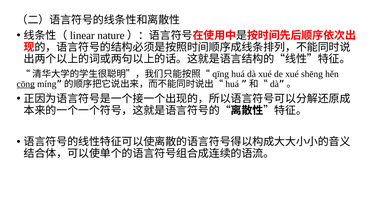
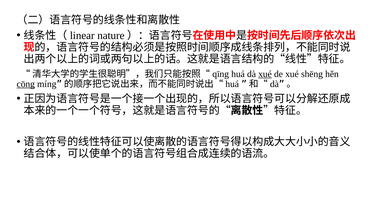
xué underline: none -> present (265, 74)
